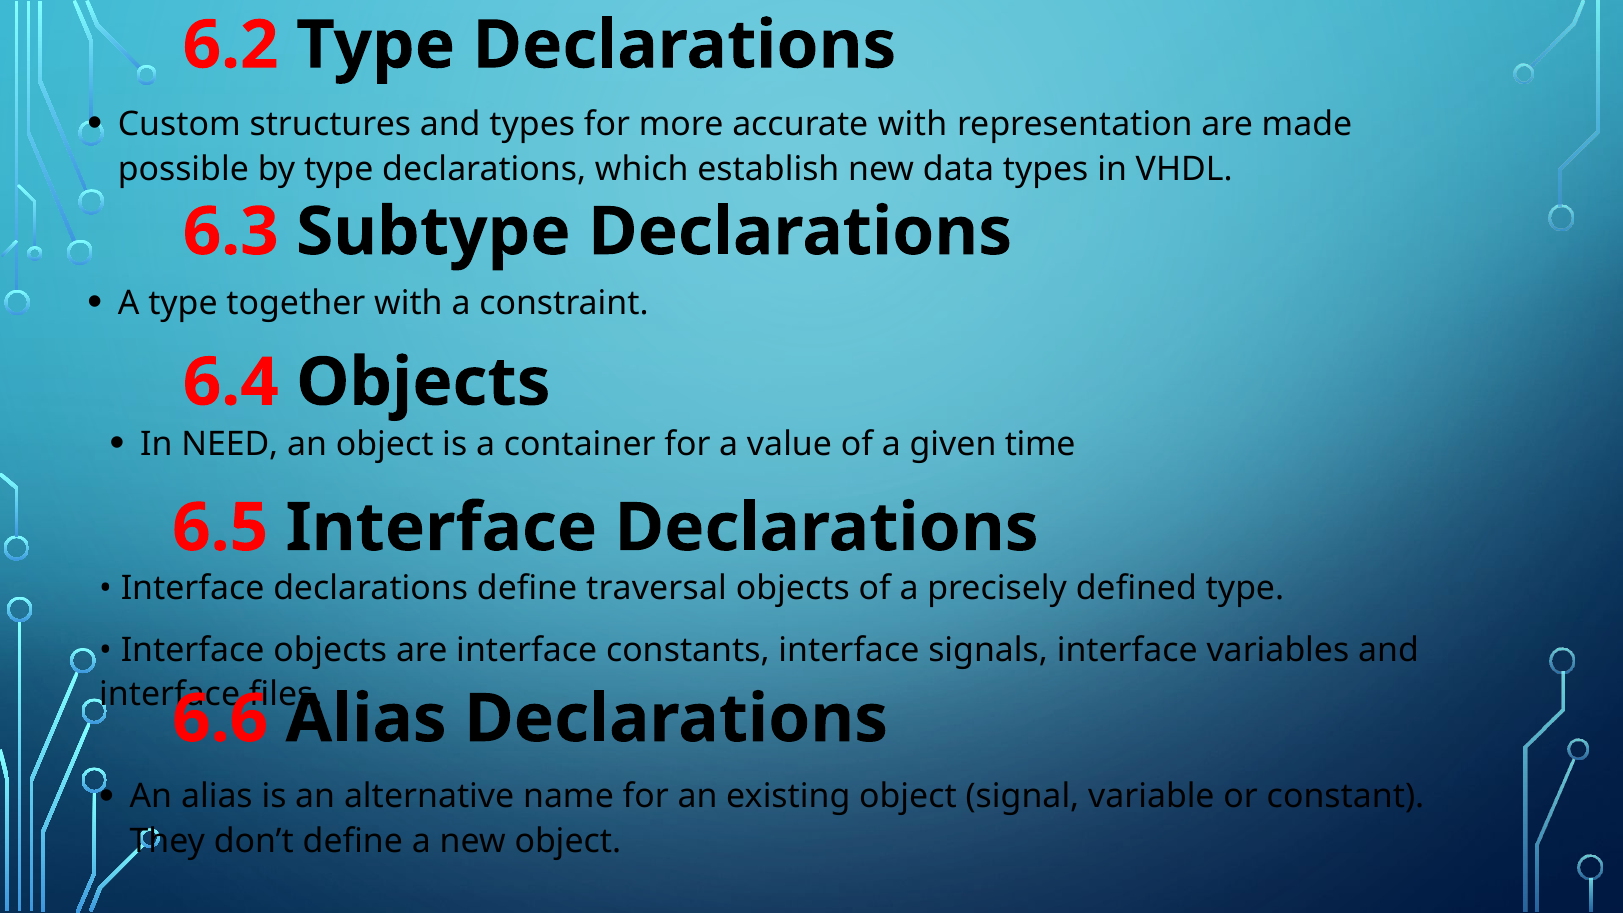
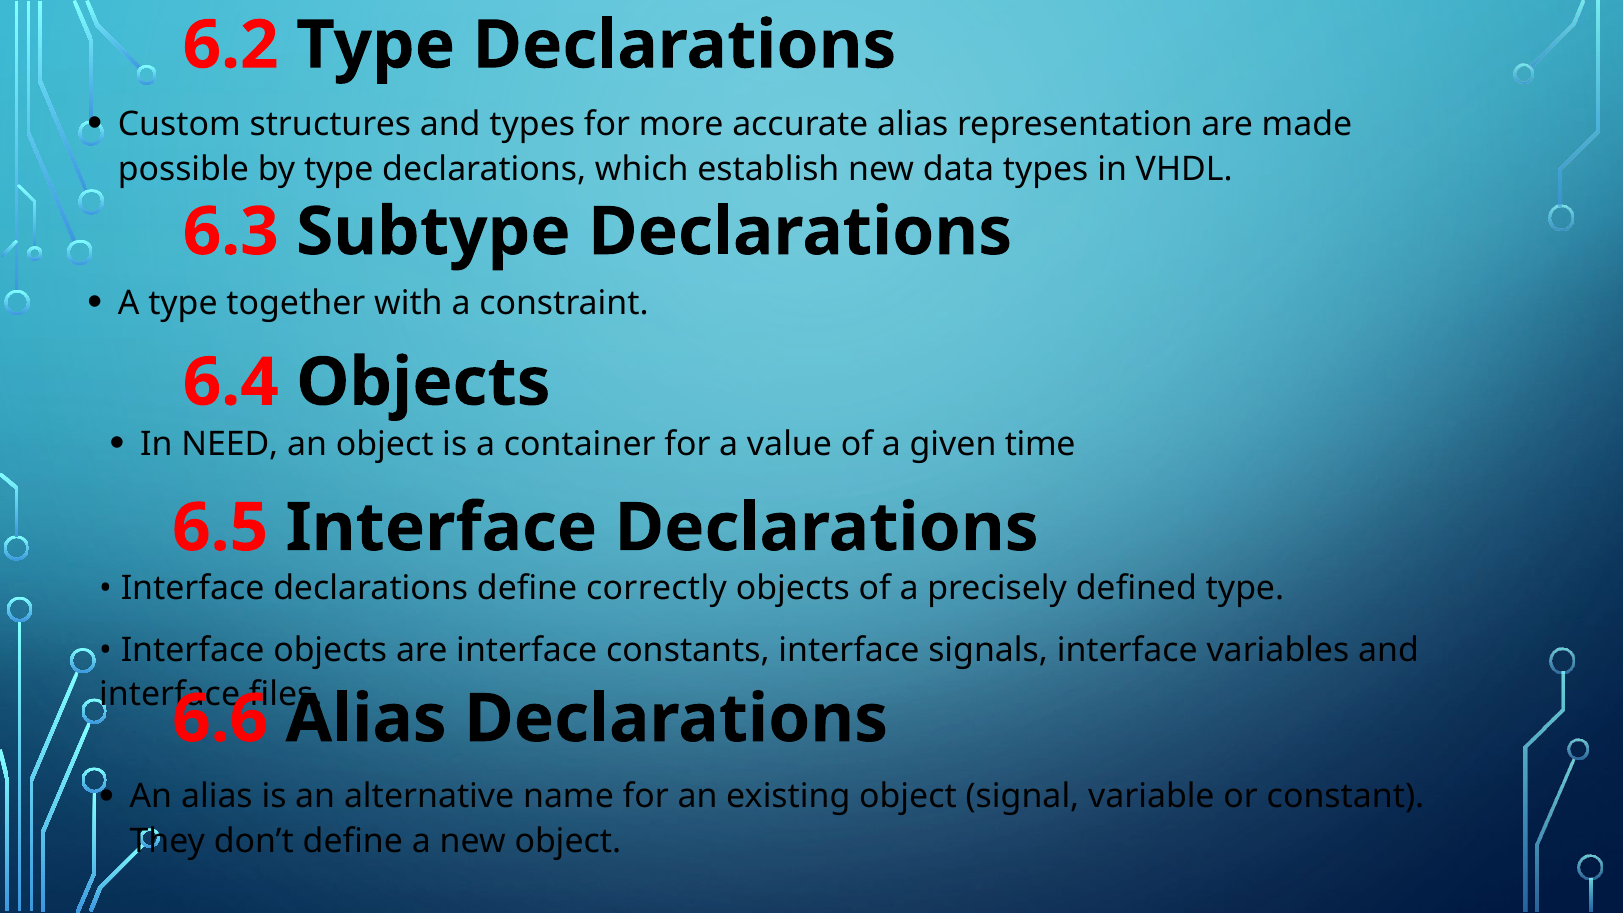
accurate with: with -> alias (913, 125)
traversal: traversal -> correctly (656, 588)
